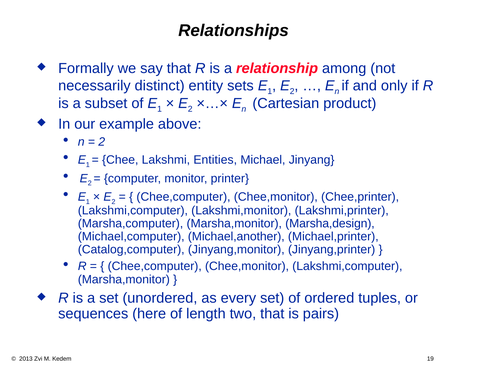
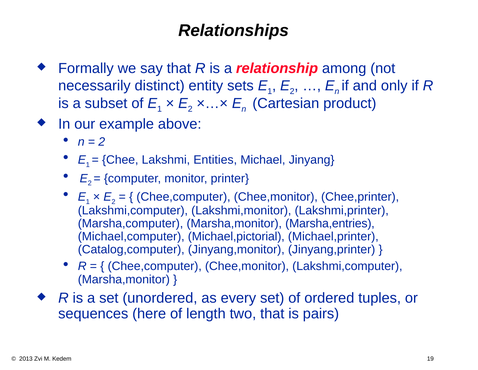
Marsha,design: Marsha,design -> Marsha,entries (330, 223)
Michael,another: Michael,another -> Michael,pictorial (236, 236)
